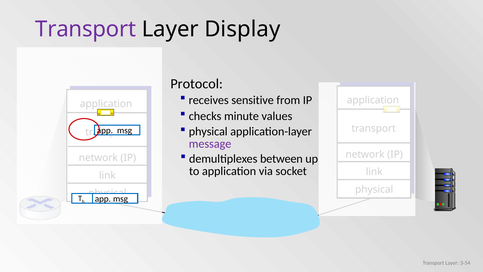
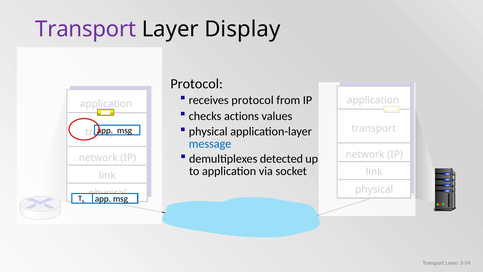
receives sensitive: sensitive -> protocol (253, 100)
minute: minute -> actions (241, 116)
message colour: purple -> blue (210, 144)
between: between -> detected (281, 159)
